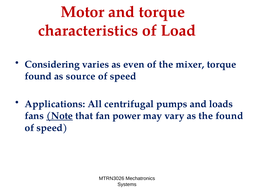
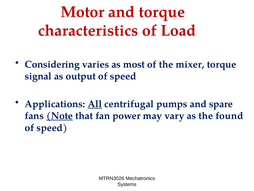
even: even -> most (134, 64)
found: found -> signal (38, 76)
source: source -> output (81, 76)
All underline: none -> present (95, 104)
loads: loads -> spare (221, 104)
